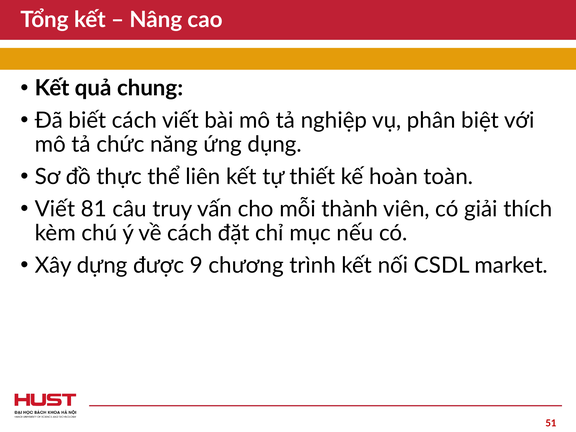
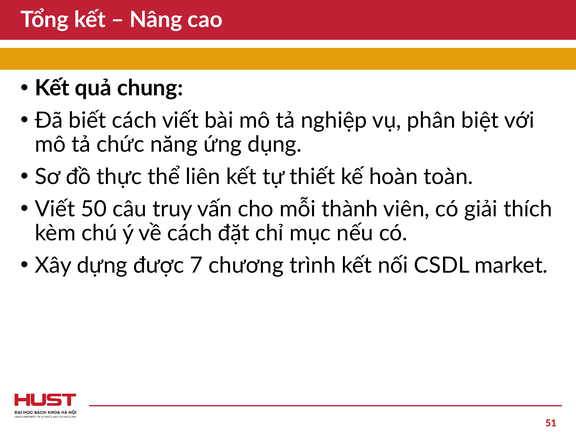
81: 81 -> 50 (94, 209)
9: 9 -> 7 (196, 265)
